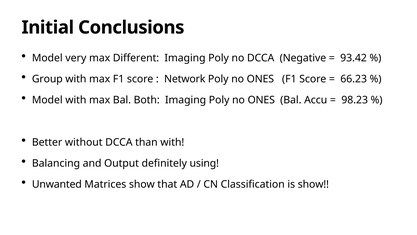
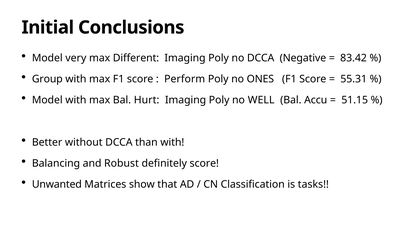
93.42: 93.42 -> 83.42 (354, 58)
Network: Network -> Perform (185, 79)
66.23: 66.23 -> 55.31 (354, 79)
Both: Both -> Hurt (147, 100)
Imaging Poly no ONES: ONES -> WELL (261, 100)
98.23: 98.23 -> 51.15 (355, 100)
Output: Output -> Robust (122, 163)
definitely using: using -> score (204, 163)
is show: show -> tasks (313, 184)
